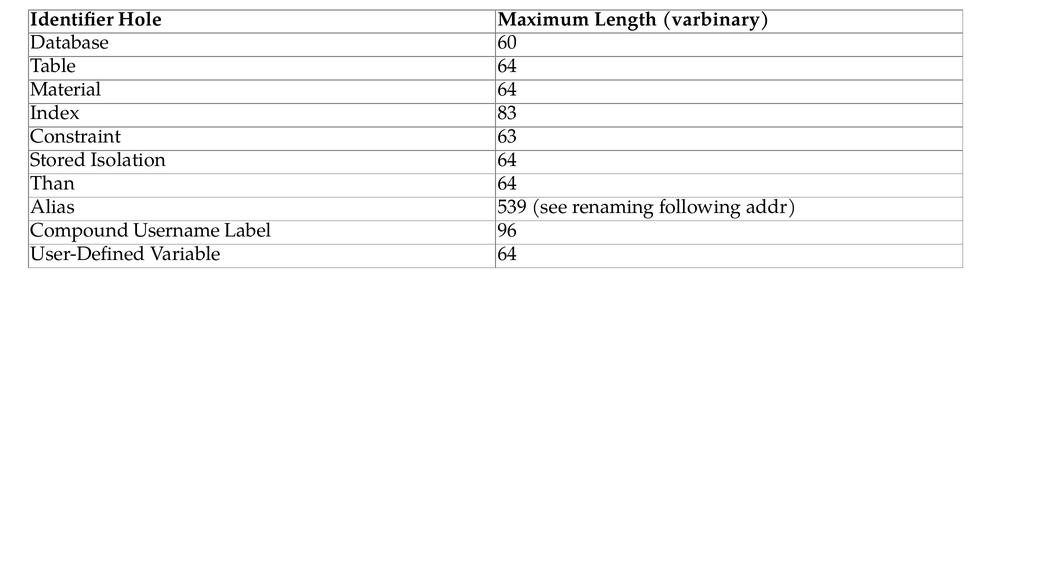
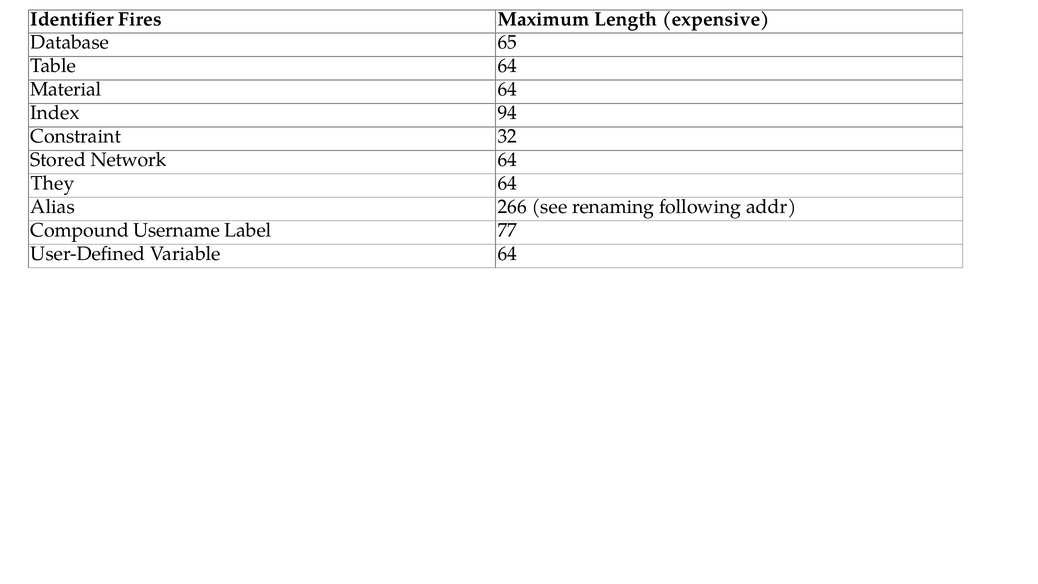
Hole: Hole -> Fires (140, 19)
varbinary: varbinary -> expensive (716, 19)
60: 60 -> 65 (507, 43)
83: 83 -> 94 (507, 113)
63: 63 -> 32 (507, 136)
Isolation: Isolation -> Network (129, 160)
Than: Than -> They (53, 183)
539: 539 -> 266 (512, 207)
96: 96 -> 77 (507, 230)
